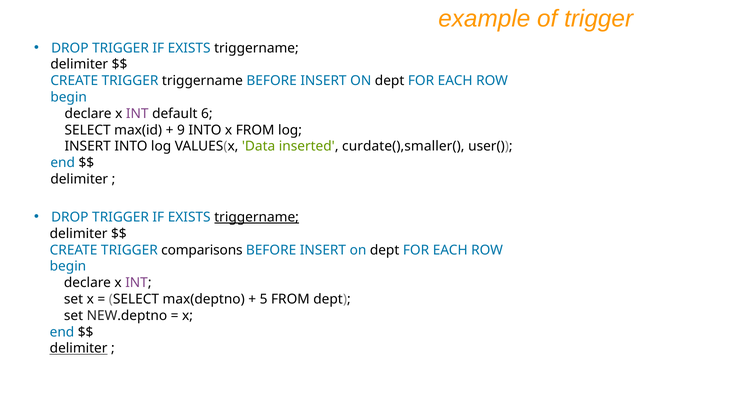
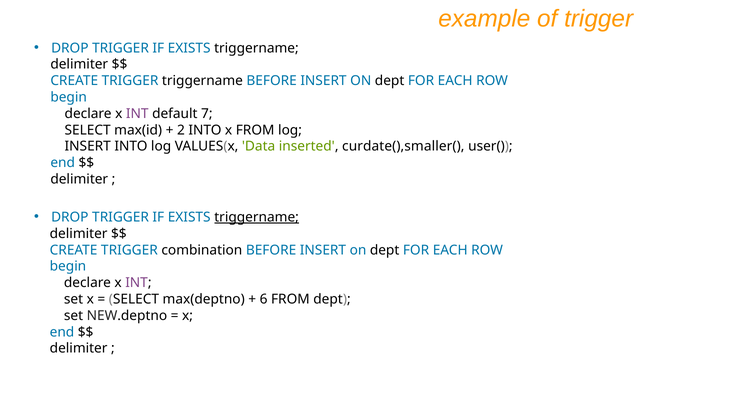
6: 6 -> 7 (207, 114)
9: 9 -> 2 (181, 130)
comparisons: comparisons -> combination (202, 250)
5: 5 -> 6 (264, 300)
delimiter underline: present -> none (79, 349)
